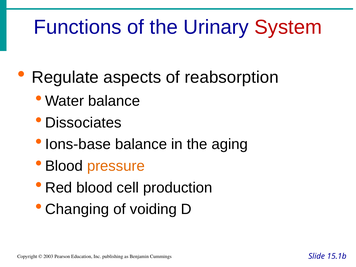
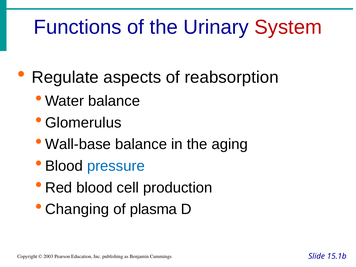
Dissociates: Dissociates -> Glomerulus (83, 123)
Ions-base: Ions-base -> Wall-base (78, 144)
pressure colour: orange -> blue (116, 166)
voiding: voiding -> plasma (153, 209)
